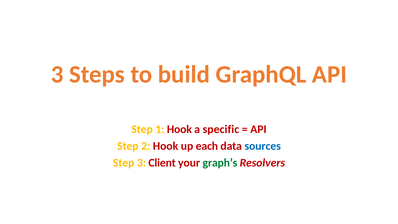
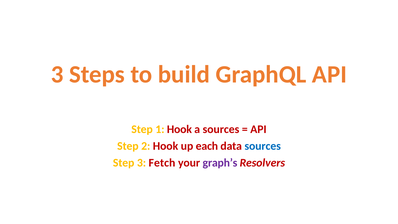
a specific: specific -> sources (221, 129)
Client: Client -> Fetch (162, 163)
graph’s colour: green -> purple (220, 163)
